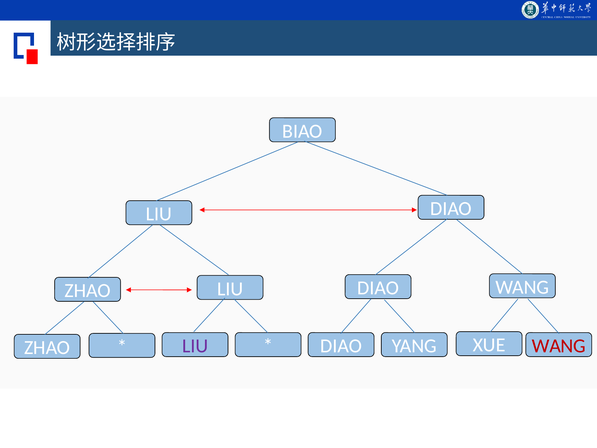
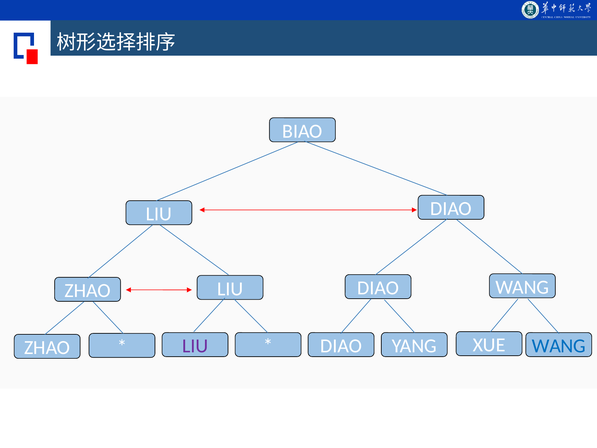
WANG colour: red -> blue (559, 346)
